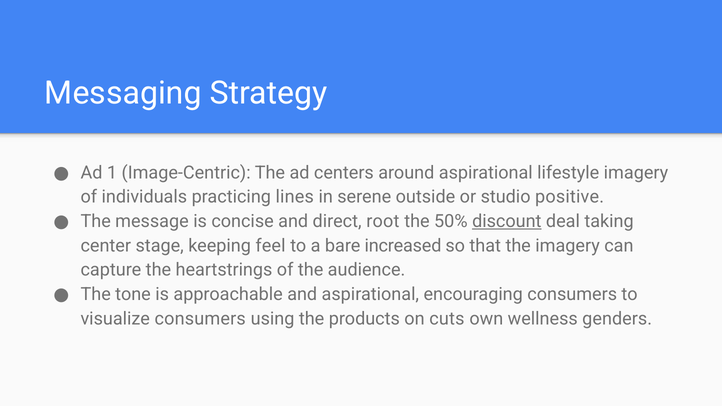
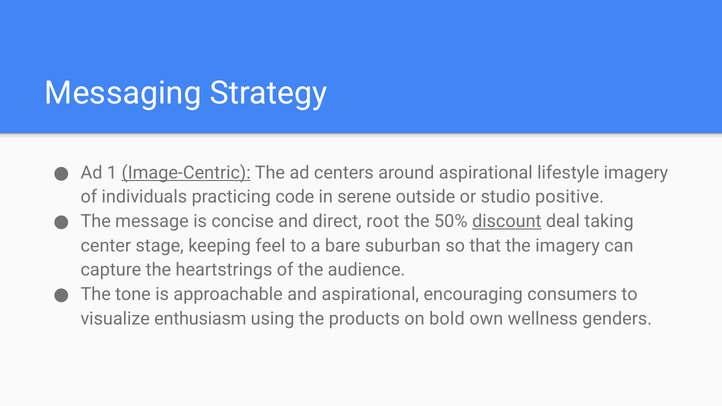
Image-Centric underline: none -> present (186, 173)
lines: lines -> code (295, 197)
increased: increased -> suburban (403, 246)
visualize consumers: consumers -> enthusiasm (200, 319)
cuts: cuts -> bold (447, 319)
